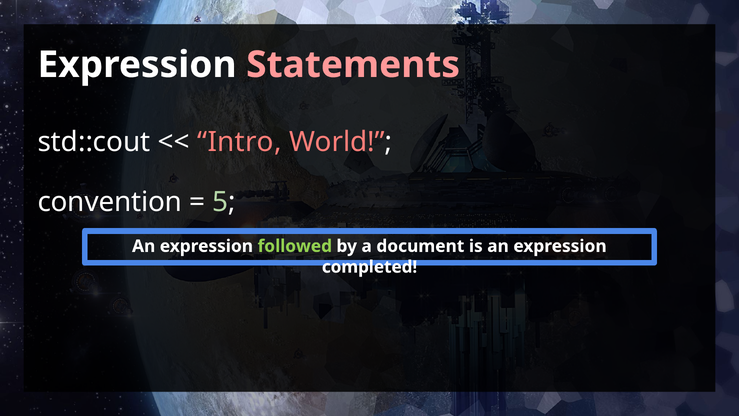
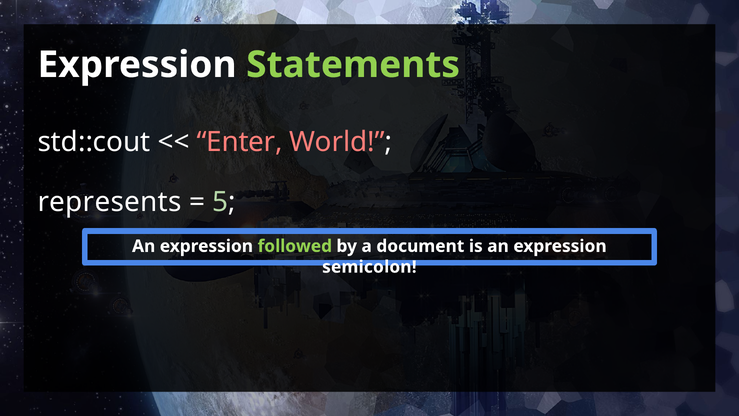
Statements colour: pink -> light green (353, 65)
Intro: Intro -> Enter (240, 142)
convention: convention -> represents (110, 202)
completed: completed -> semicolon (369, 267)
